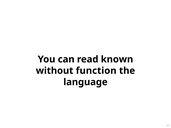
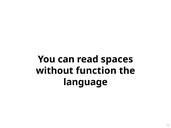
known: known -> spaces (117, 59)
